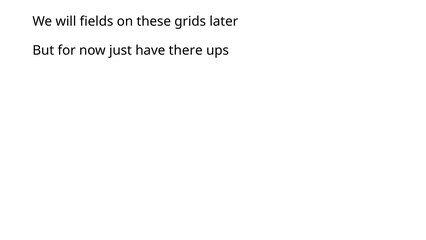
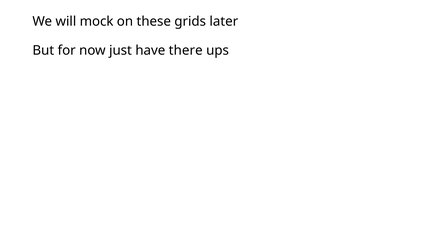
fields: fields -> mock (97, 21)
